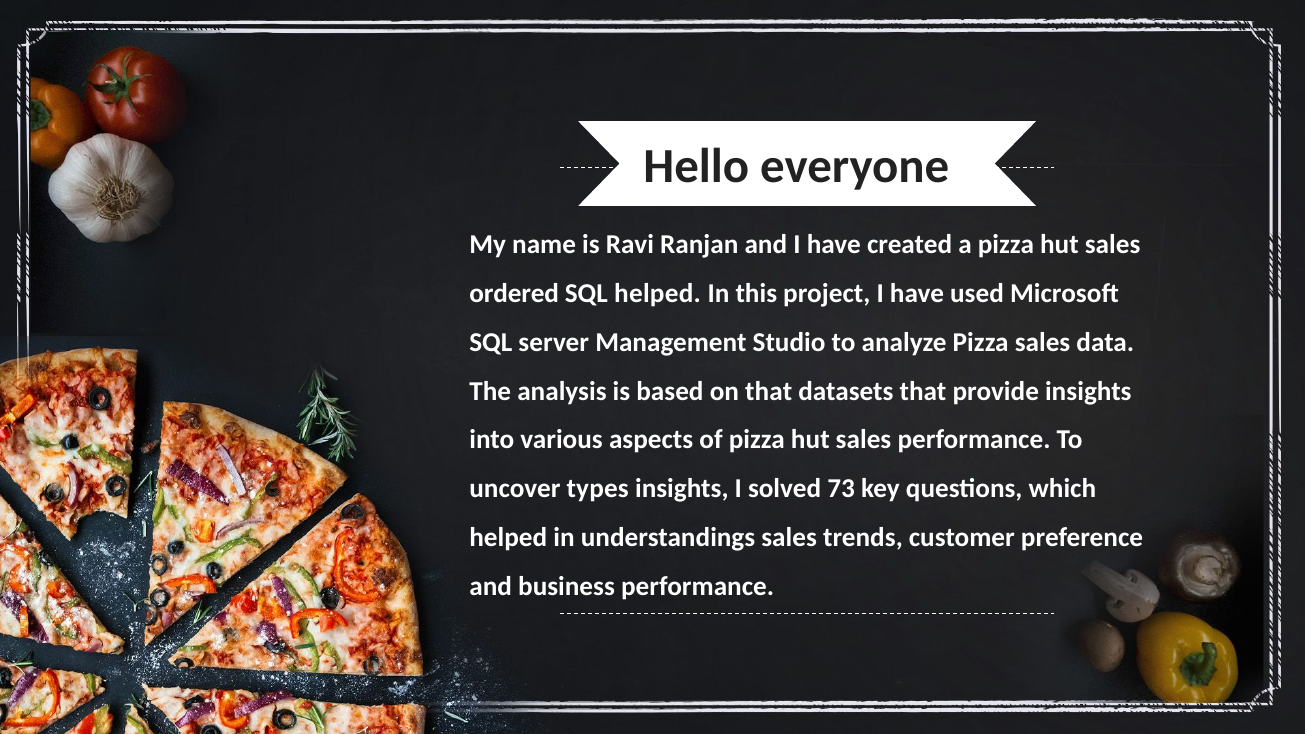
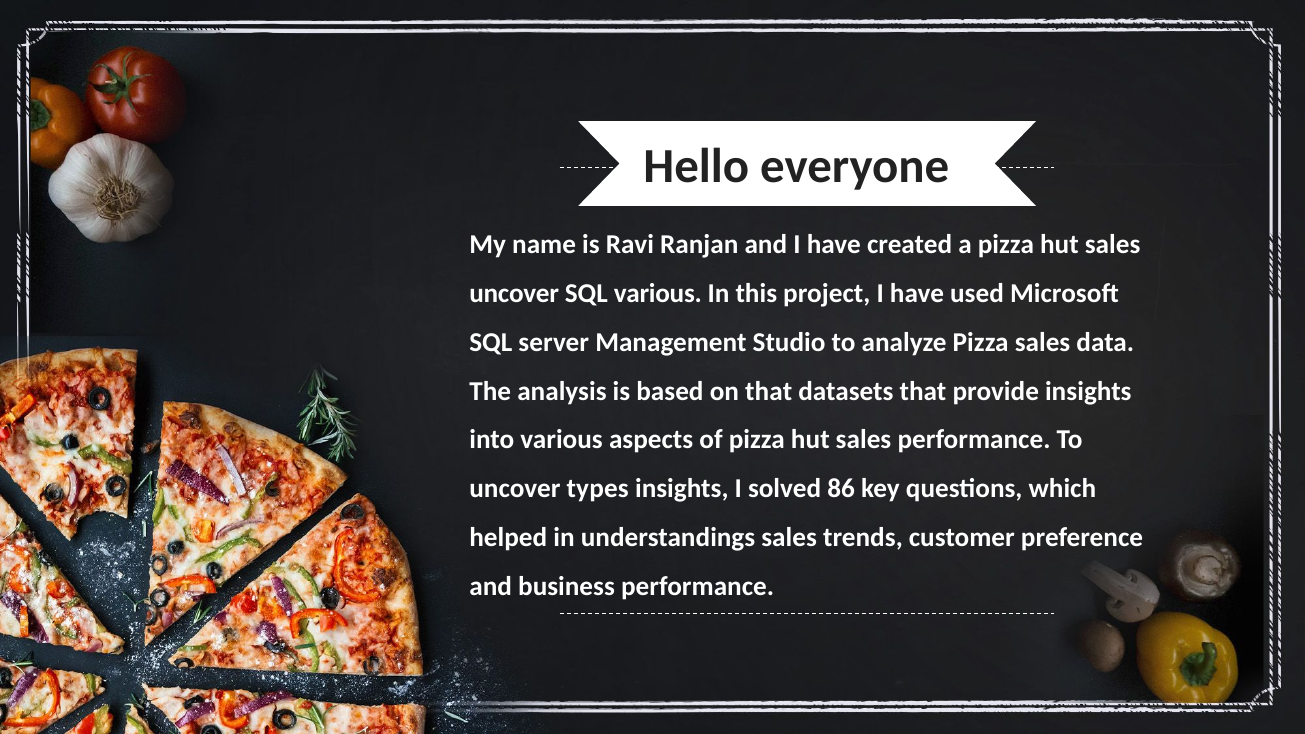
ordered: ordered -> uncover (514, 293)
SQL helped: helped -> various (658, 293)
73: 73 -> 86 (841, 489)
